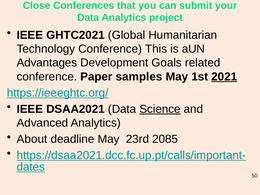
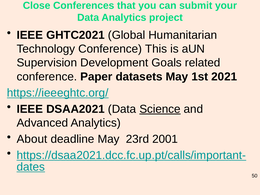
Advantages: Advantages -> Supervision (47, 63)
samples: samples -> datasets (139, 77)
2021 underline: present -> none (224, 77)
2085: 2085 -> 2001 (165, 139)
